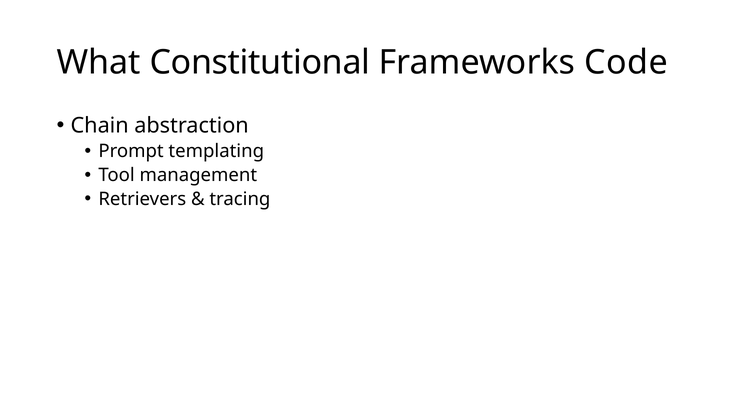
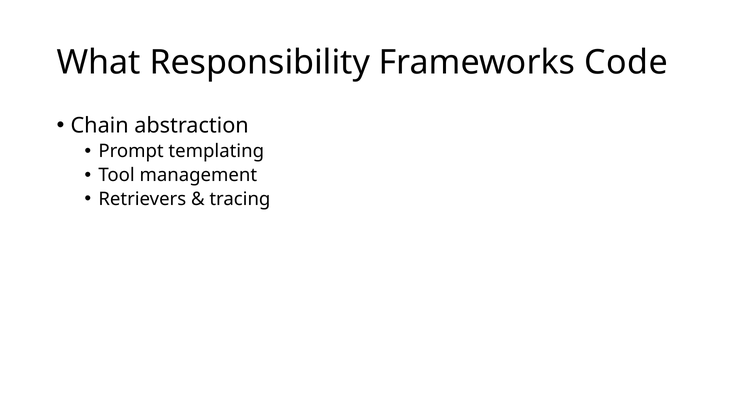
Constitutional: Constitutional -> Responsibility (260, 62)
